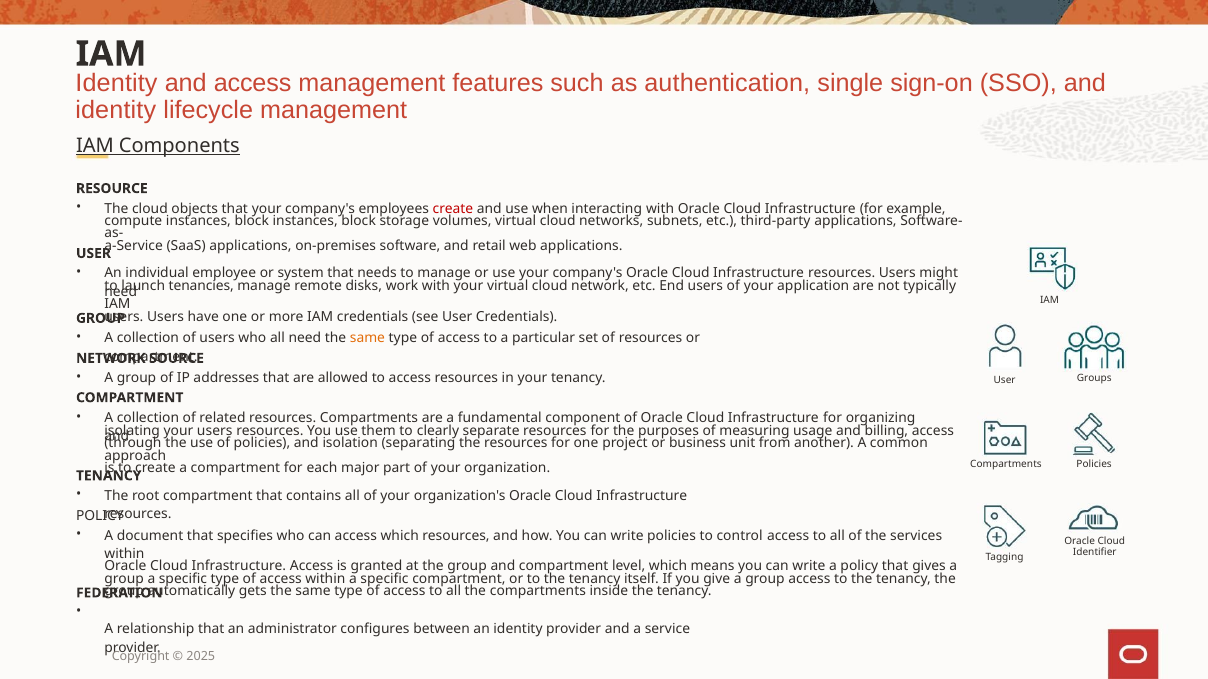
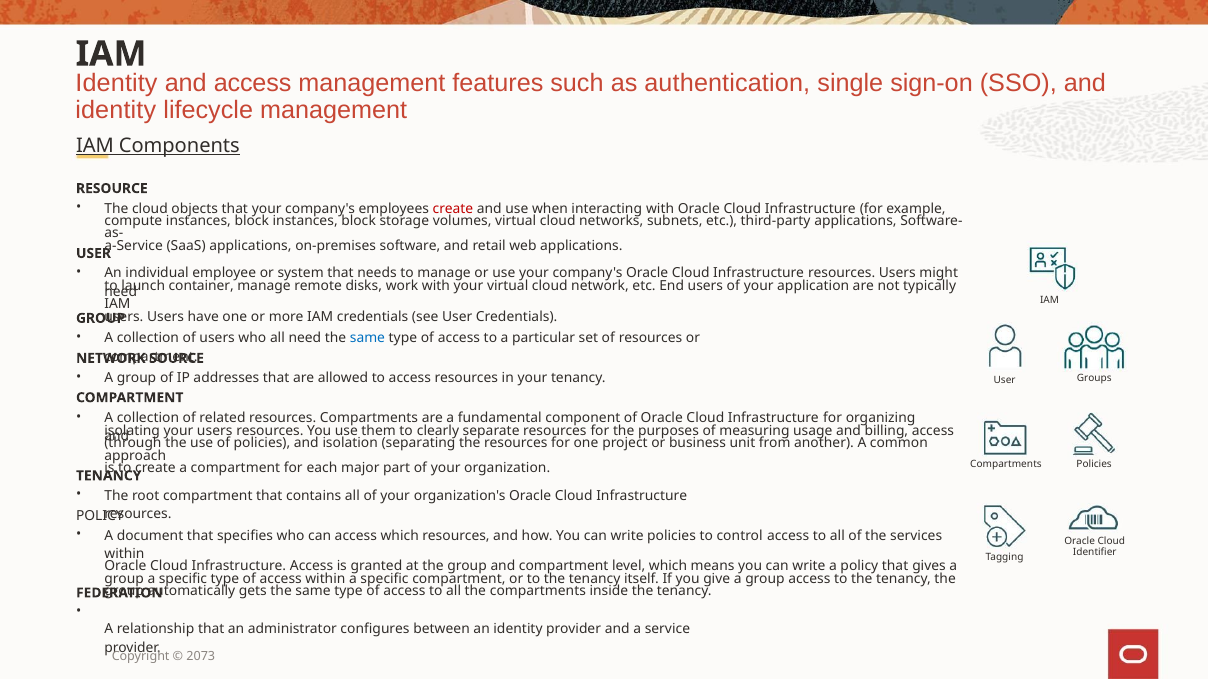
tenancies: tenancies -> container (201, 286)
same colour: orange -> blue (367, 339)
2025: 2025 -> 2073 (201, 657)
